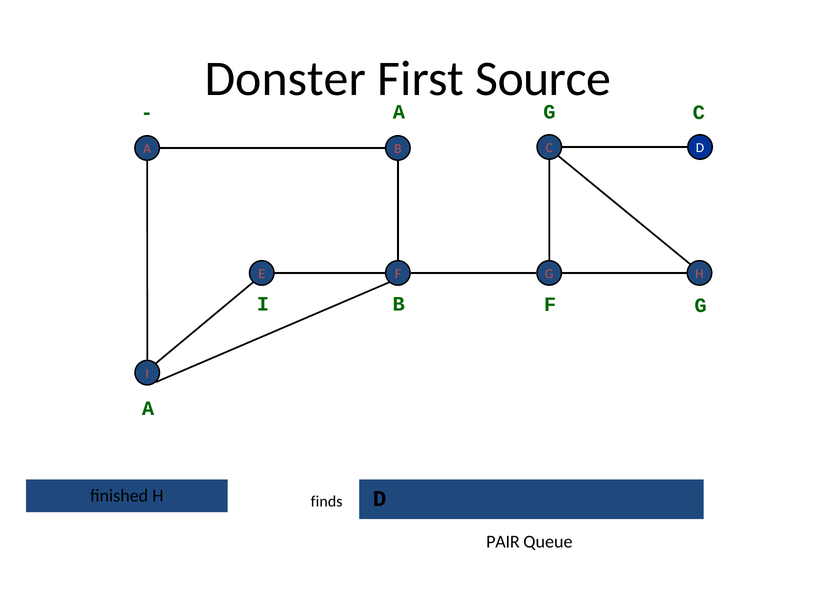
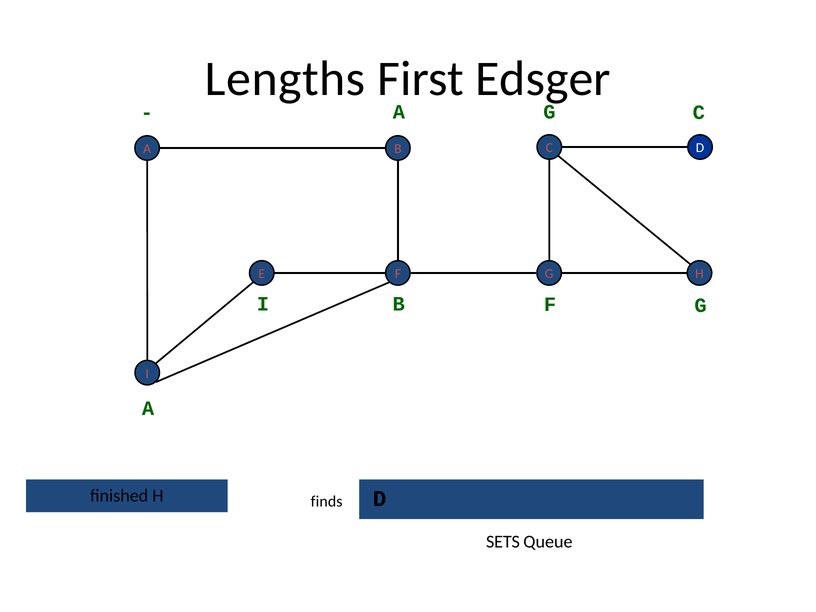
Donster: Donster -> Lengths (285, 79)
Source: Source -> Edsger (543, 79)
PAIR: PAIR -> SETS (503, 542)
